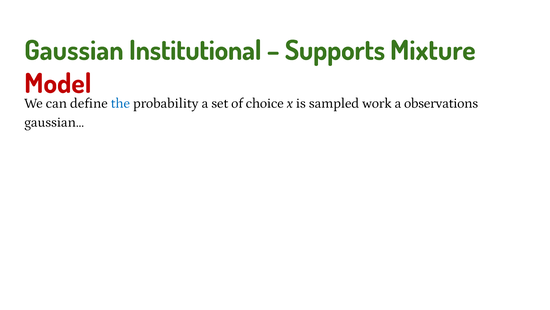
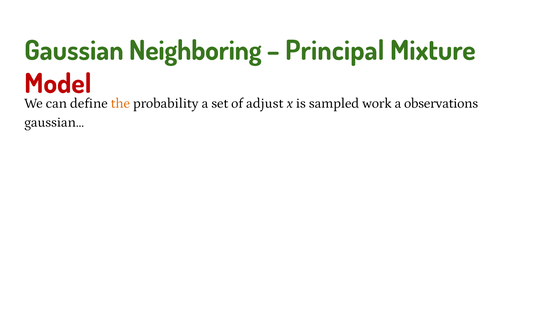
Institutional: Institutional -> Neighboring (195, 51)
Supports: Supports -> Principal (335, 51)
the colour: blue -> orange (120, 103)
choice: choice -> adjust (265, 103)
